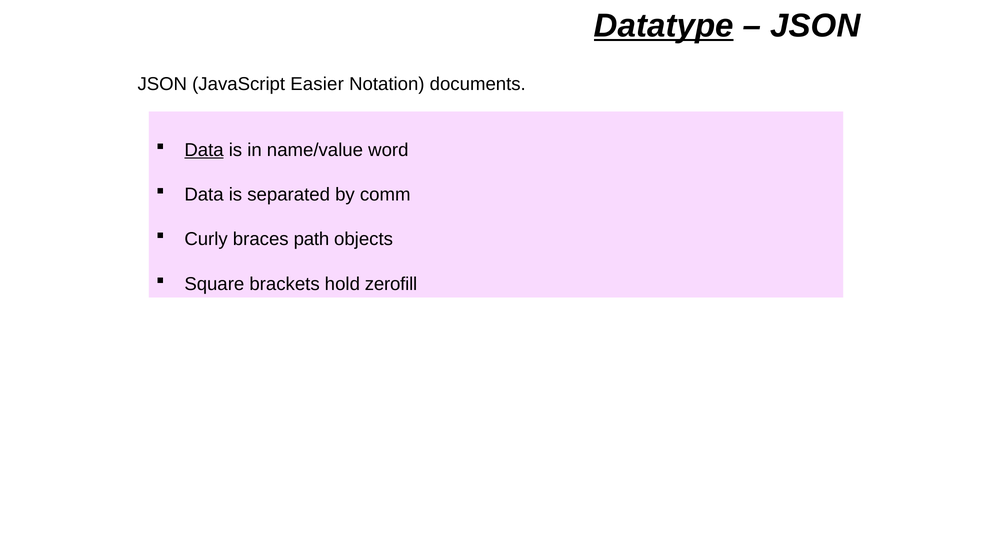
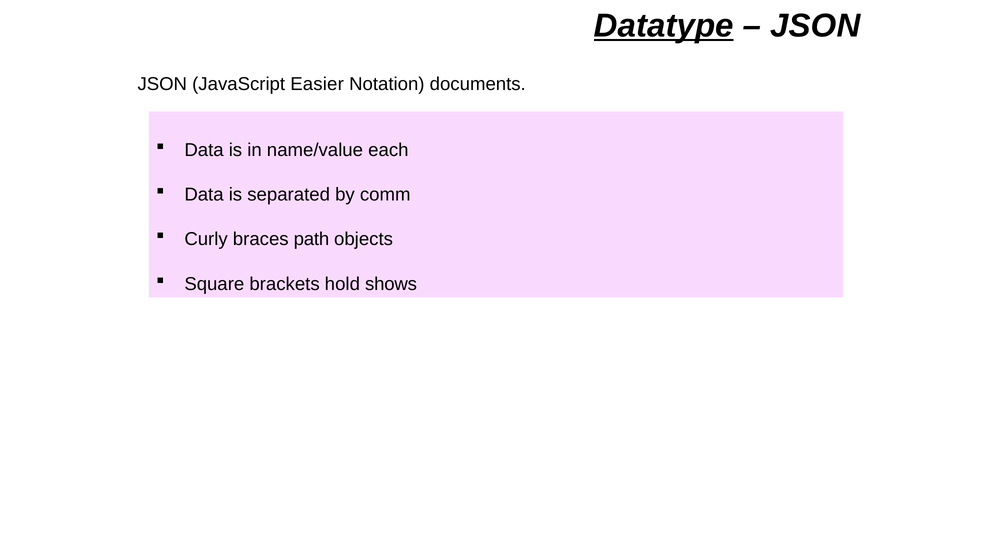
Data underline: present -> none (204, 150)
word: word -> each (388, 150)
zerofill: zerofill -> shows (391, 284)
